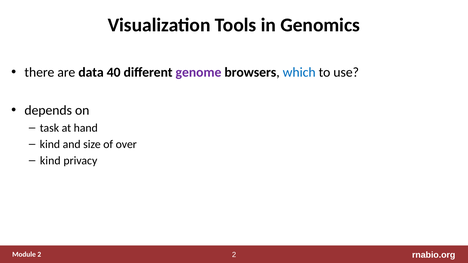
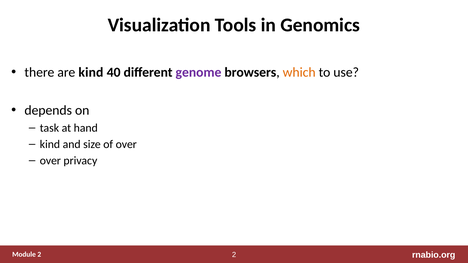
are data: data -> kind (91, 72)
which colour: blue -> orange (299, 72)
kind: kind -> over (50, 161)
